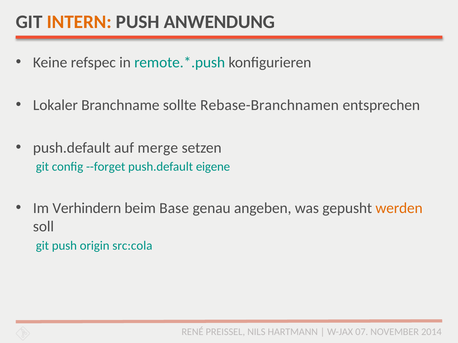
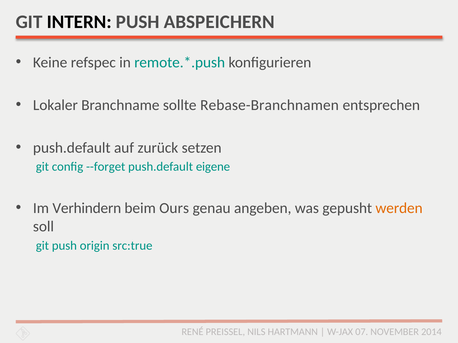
INTERN colour: orange -> black (79, 22)
ANWENDUNG: ANWENDUNG -> ABSPEICHERN (219, 22)
merge: merge -> zurück (158, 148)
Base: Base -> Ours (174, 208)
src:cola: src:cola -> src:true (132, 246)
